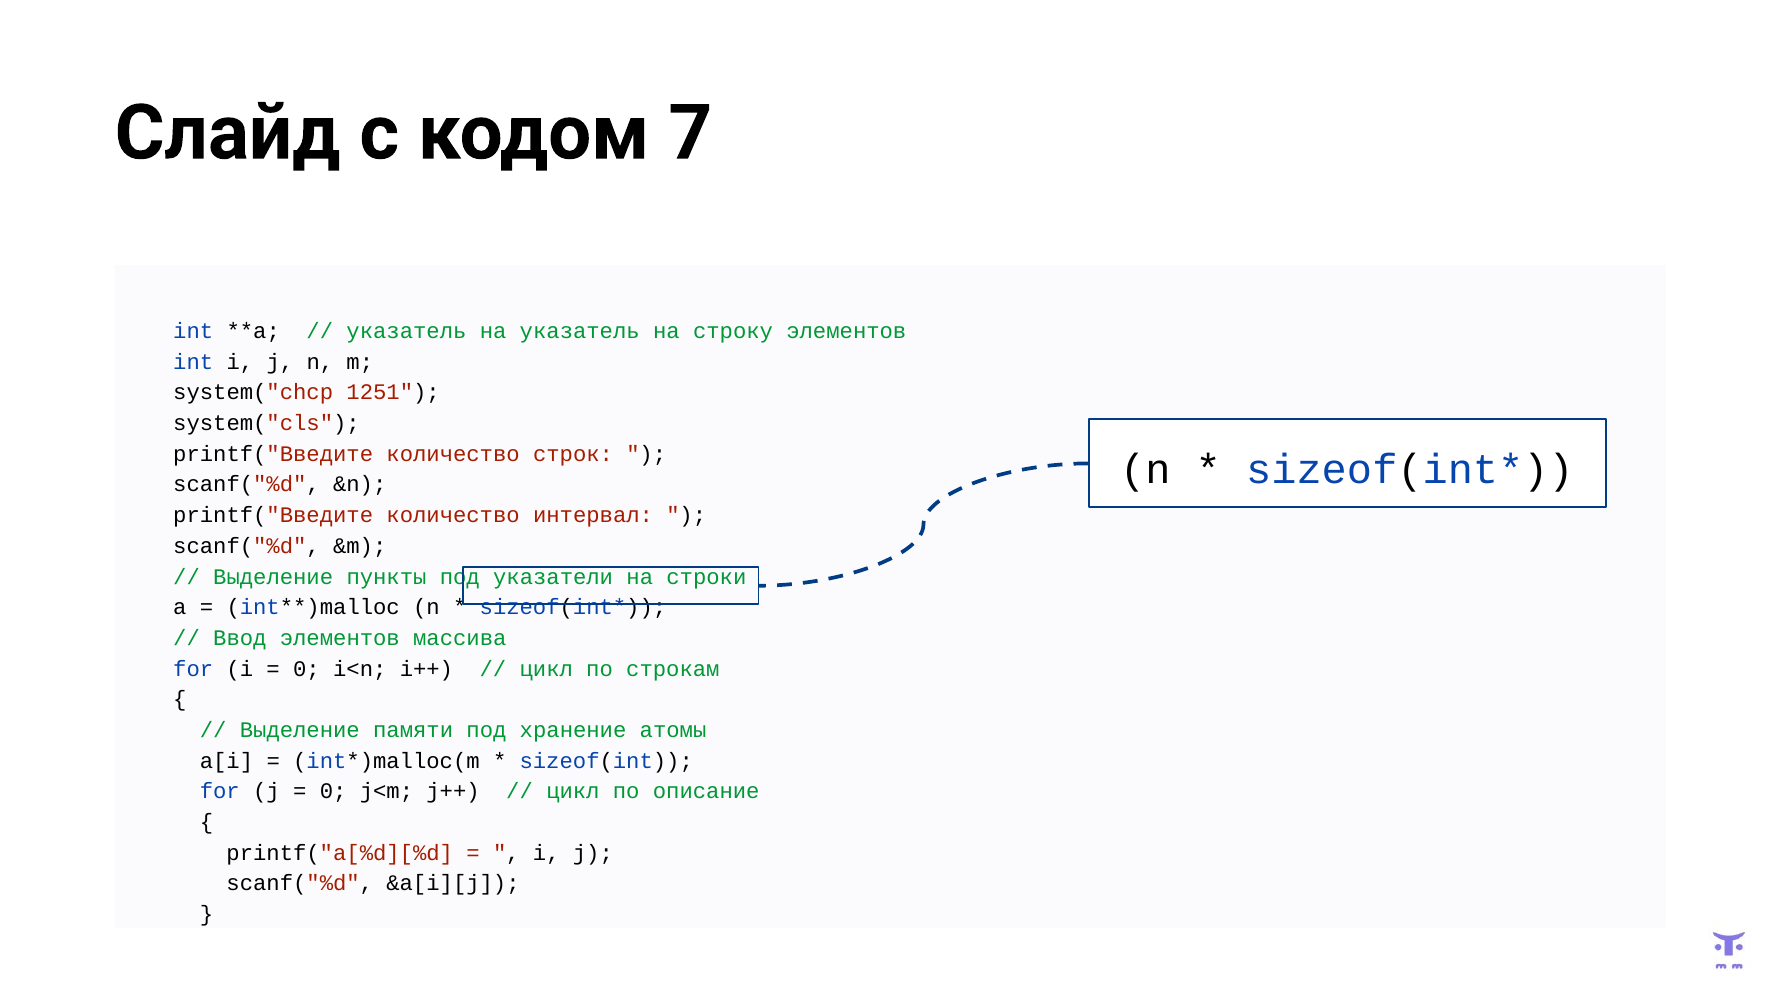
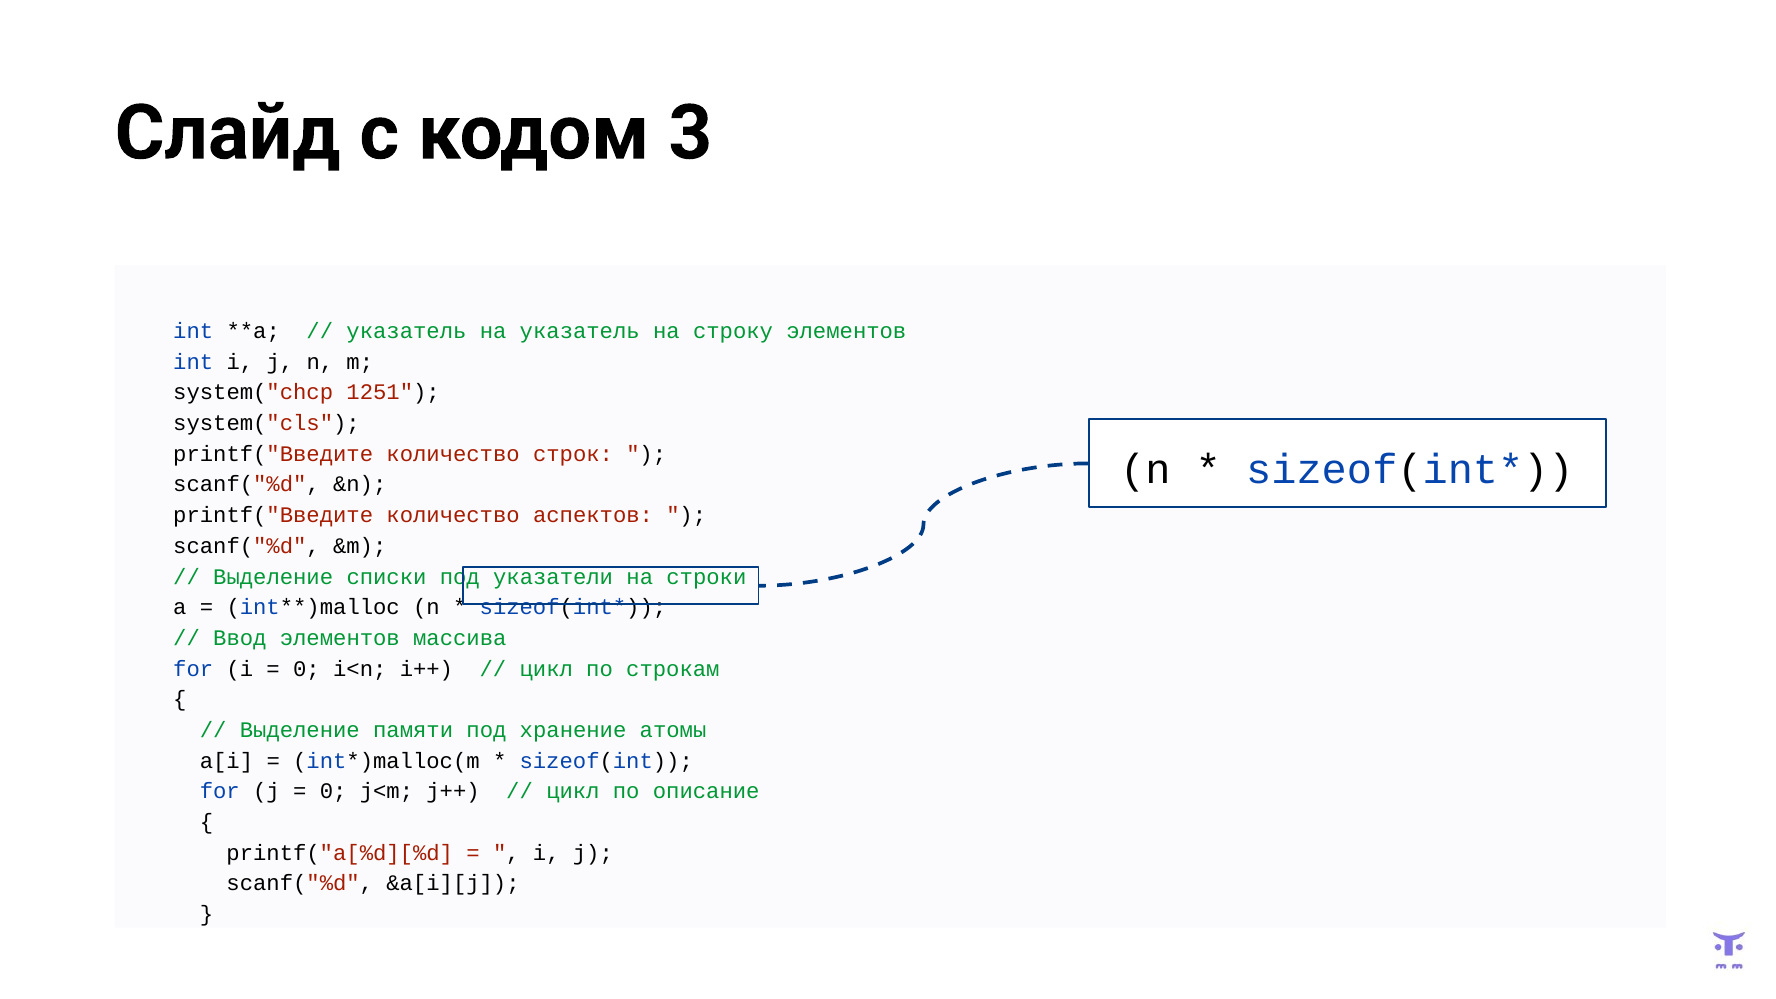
7: 7 -> 3 (690, 133)
интервал: интервал -> аспектов (593, 515)
пункты: пункты -> списки (386, 577)
